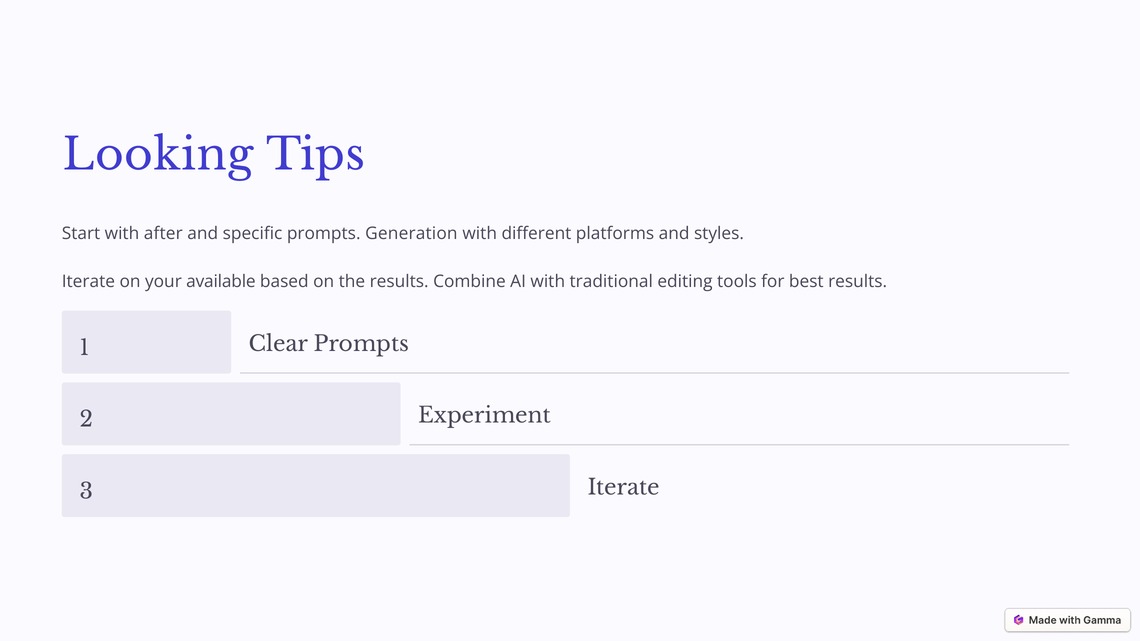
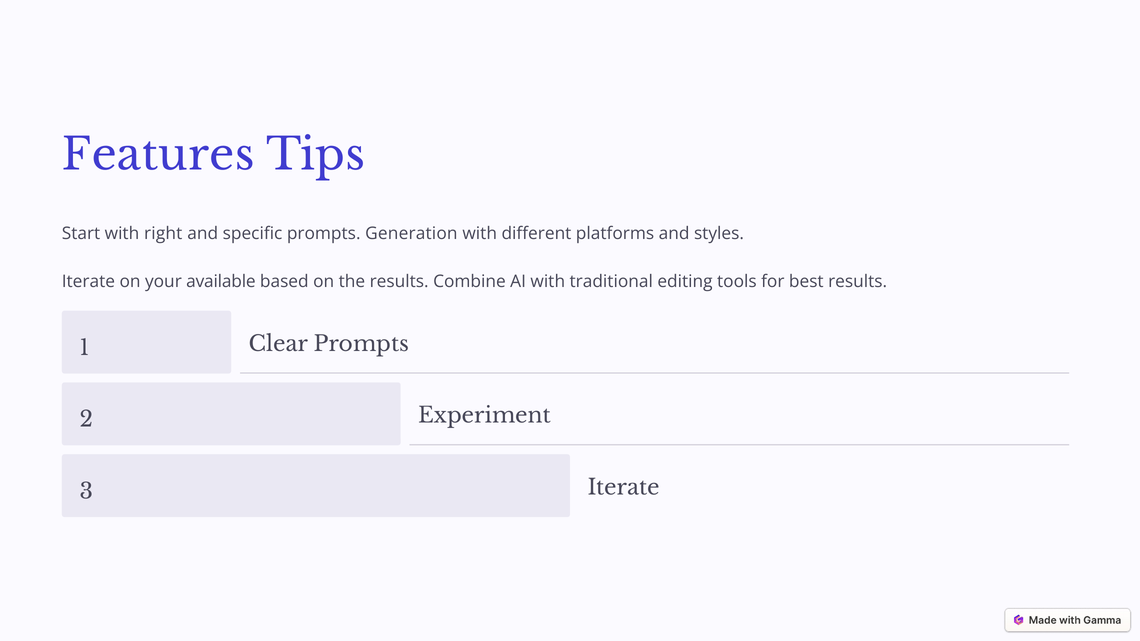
Looking: Looking -> Features (158, 155)
after: after -> right (163, 233)
